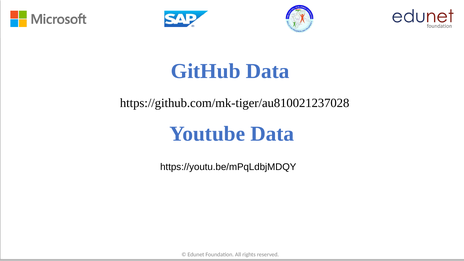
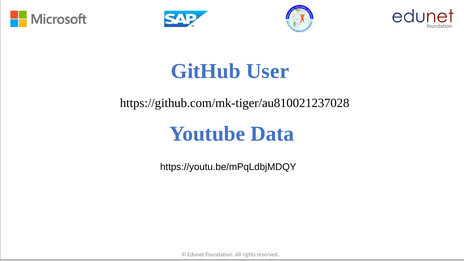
GitHub Data: Data -> User (268, 71)
